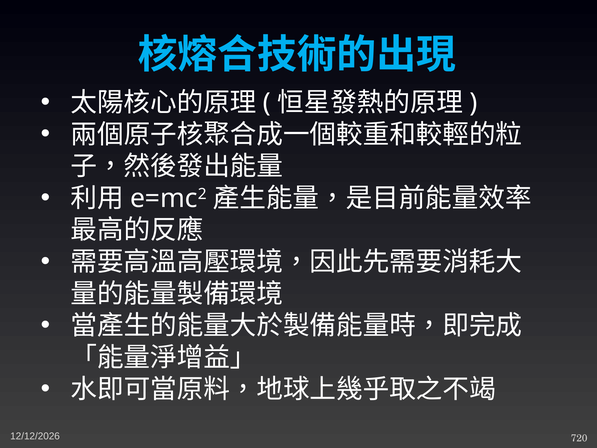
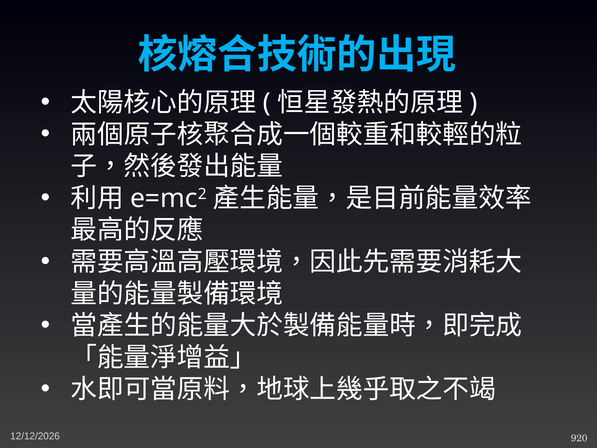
720: 720 -> 920 (579, 438)
